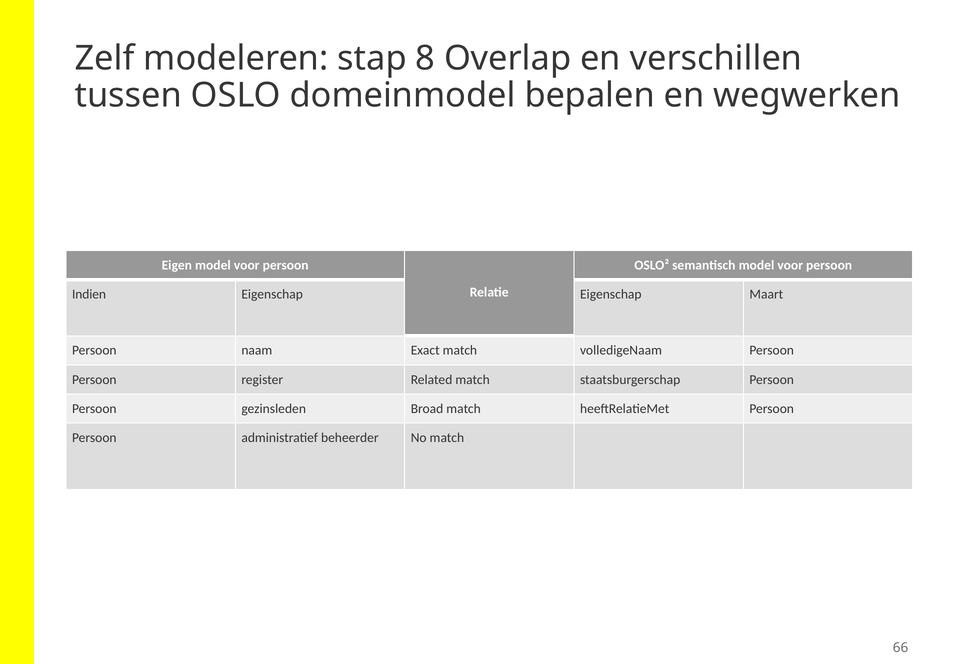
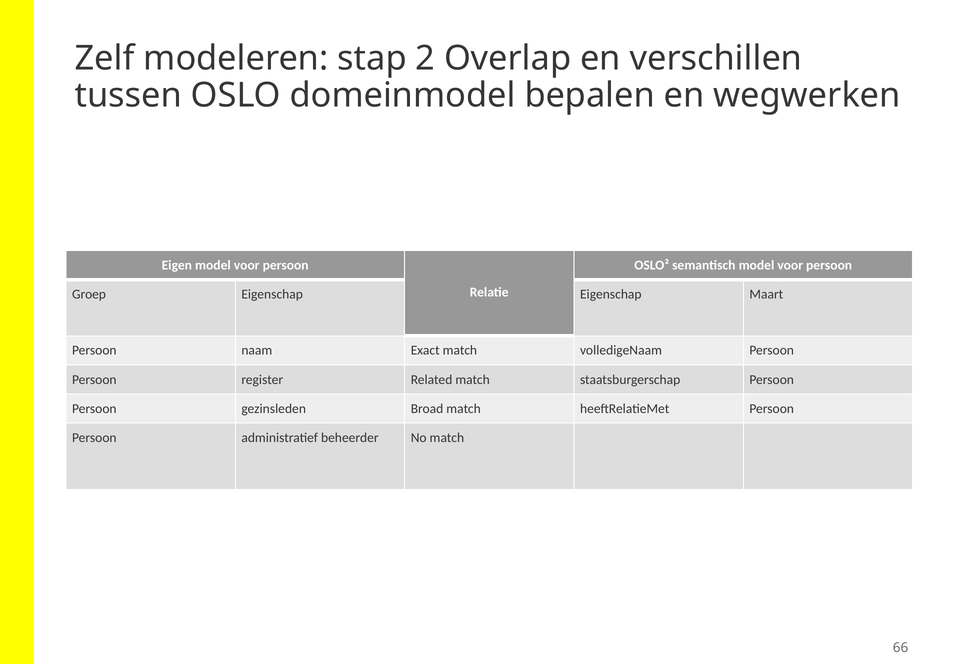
8: 8 -> 2 (425, 58)
Indien: Indien -> Groep (89, 294)
